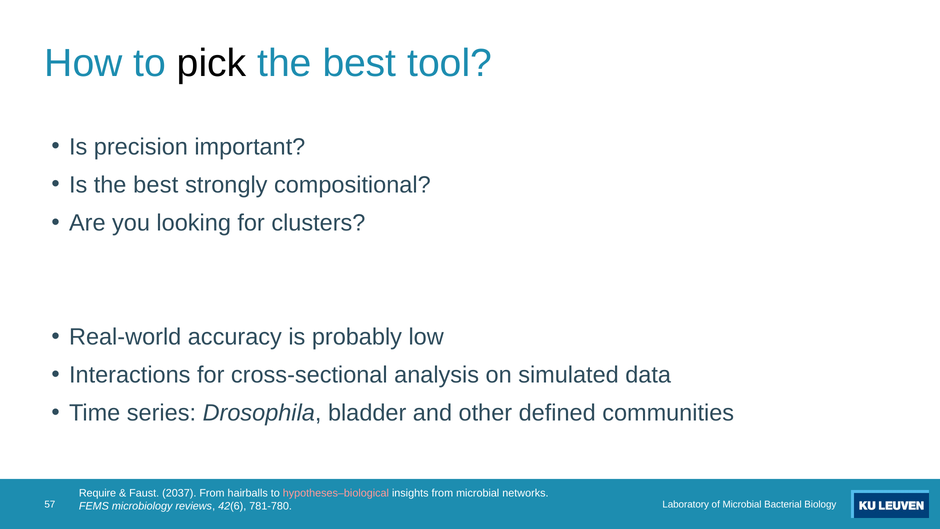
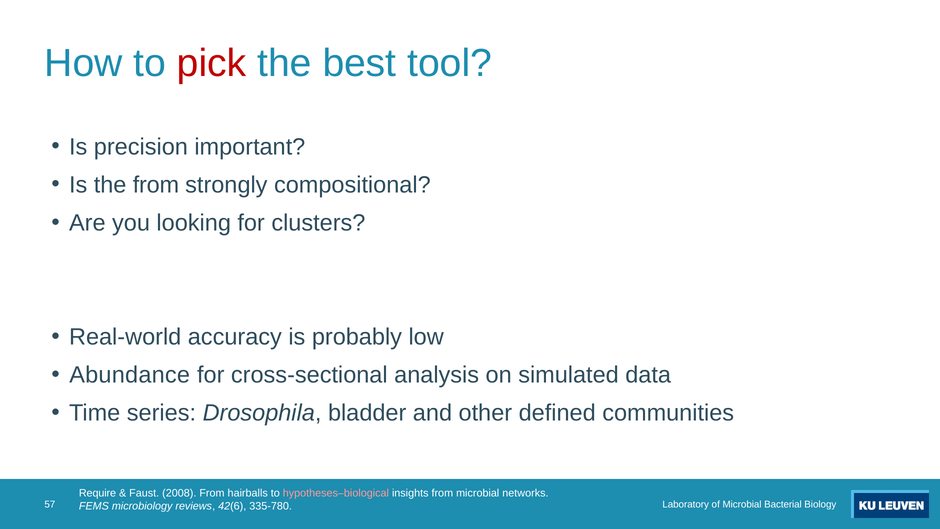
pick colour: black -> red (212, 63)
Is the best: best -> from (156, 185)
Interactions: Interactions -> Abundance (130, 375)
2037: 2037 -> 2008 (179, 493)
781-780: 781-780 -> 335-780 (271, 506)
